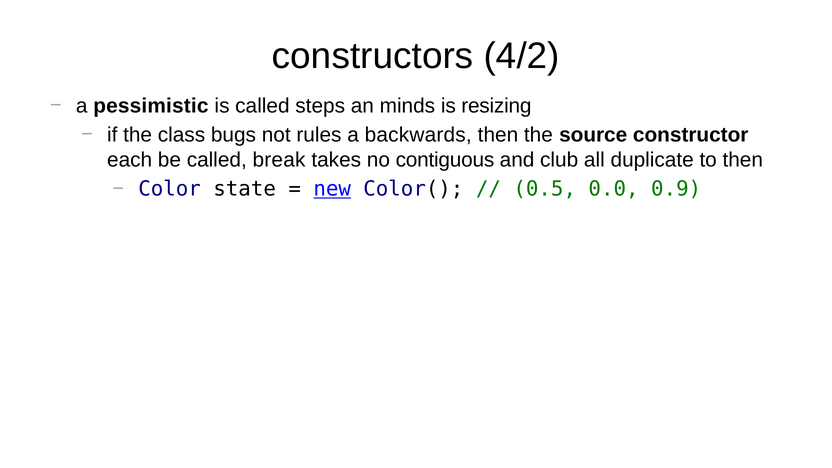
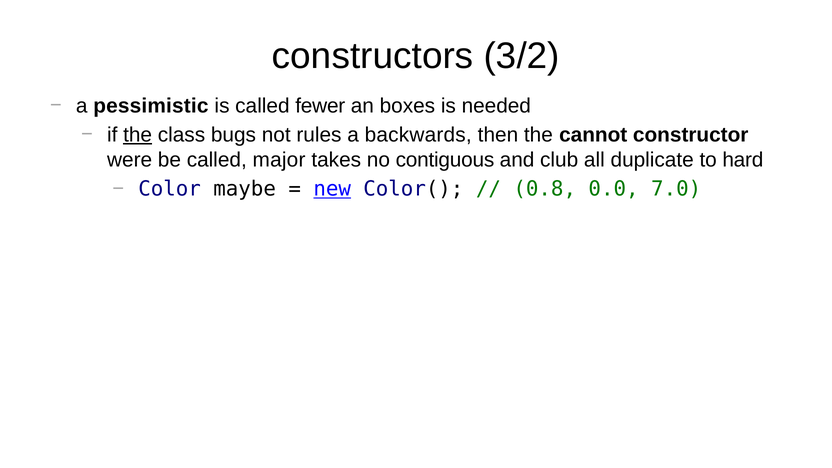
4/2: 4/2 -> 3/2 (522, 56)
steps: steps -> fewer (320, 106)
minds: minds -> boxes (407, 106)
resizing: resizing -> needed (496, 106)
the underline: none -> present (138, 135)
source: source -> cannot (593, 135)
each: each -> were (130, 160)
break: break -> major (279, 160)
to then: then -> hard (743, 160)
state: state -> maybe (245, 189)
0.5: 0.5 -> 0.8 (545, 189)
0.9: 0.9 -> 7.0 (676, 189)
